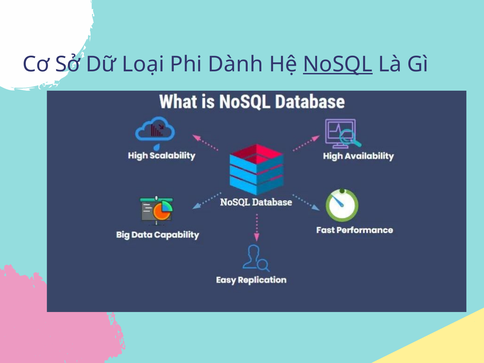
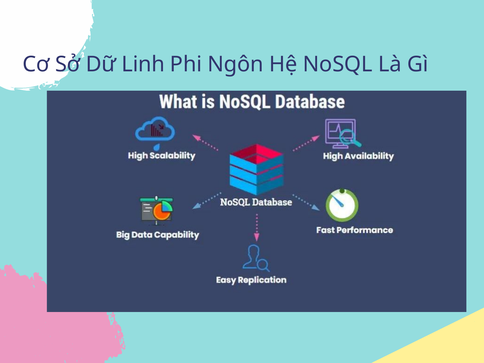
Loại: Loại -> Linh (143, 64)
Dành: Dành -> Ngôn (236, 64)
NoSQL underline: present -> none (338, 64)
